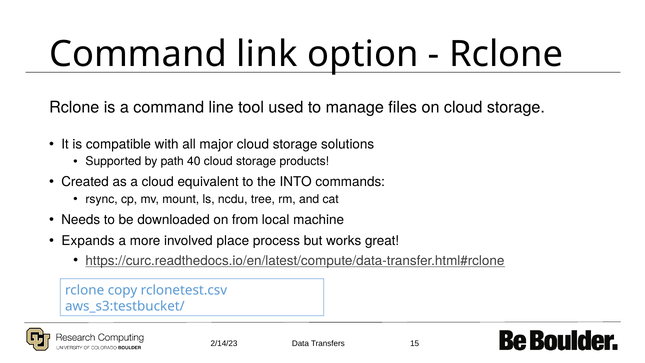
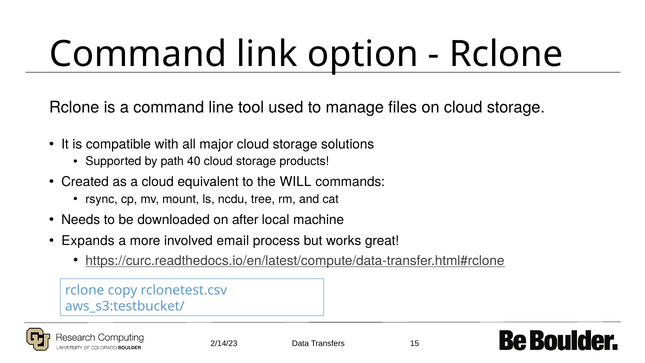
INTO: INTO -> WILL (296, 182)
from: from -> after (245, 220)
place: place -> email (233, 241)
